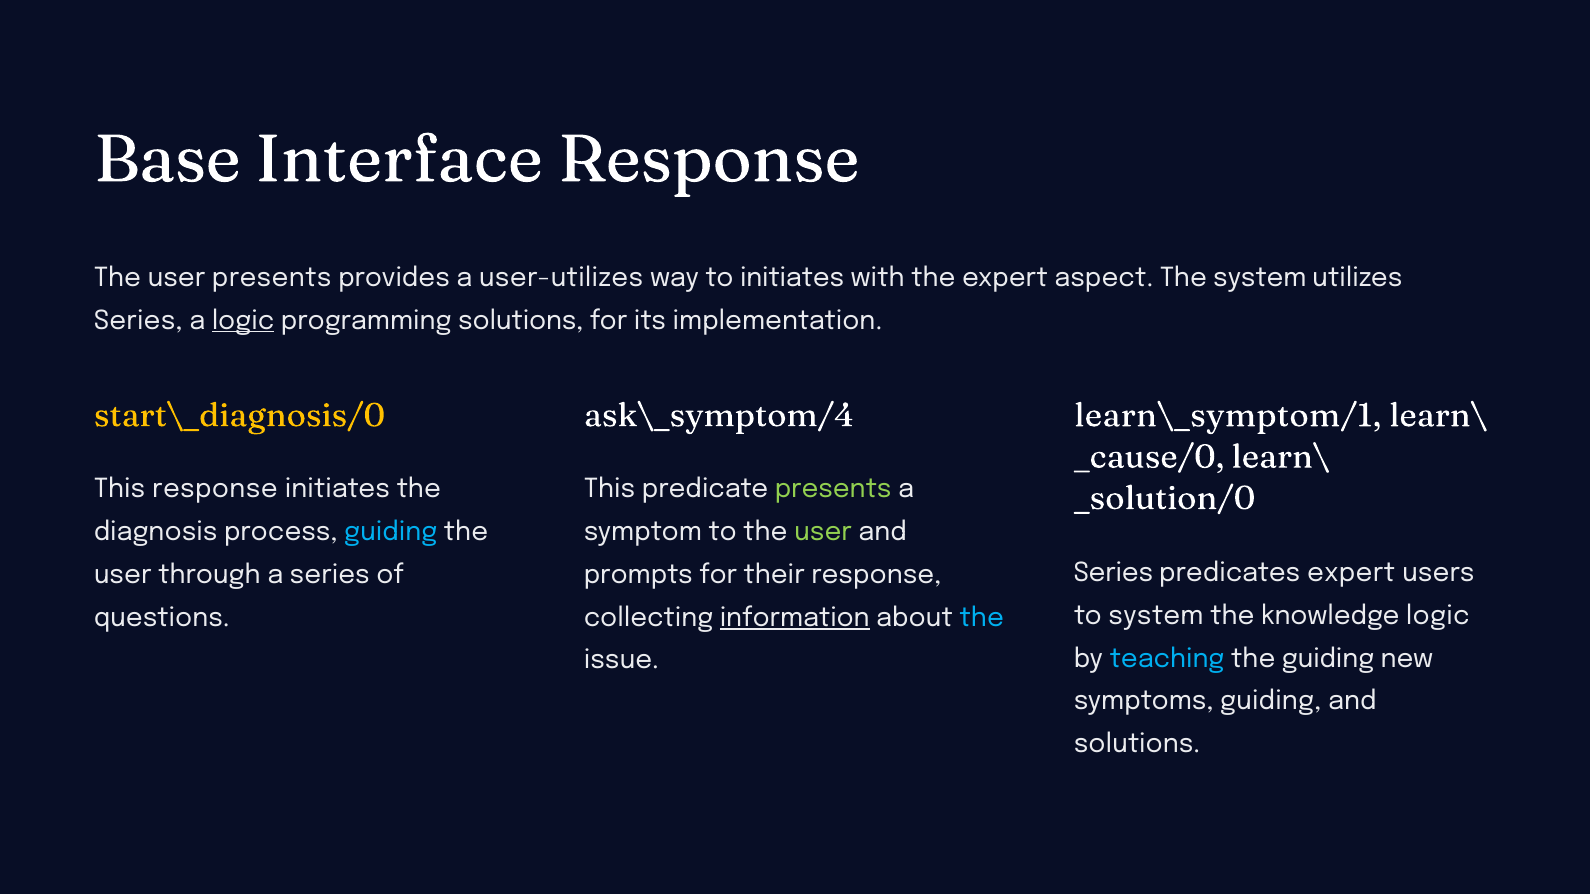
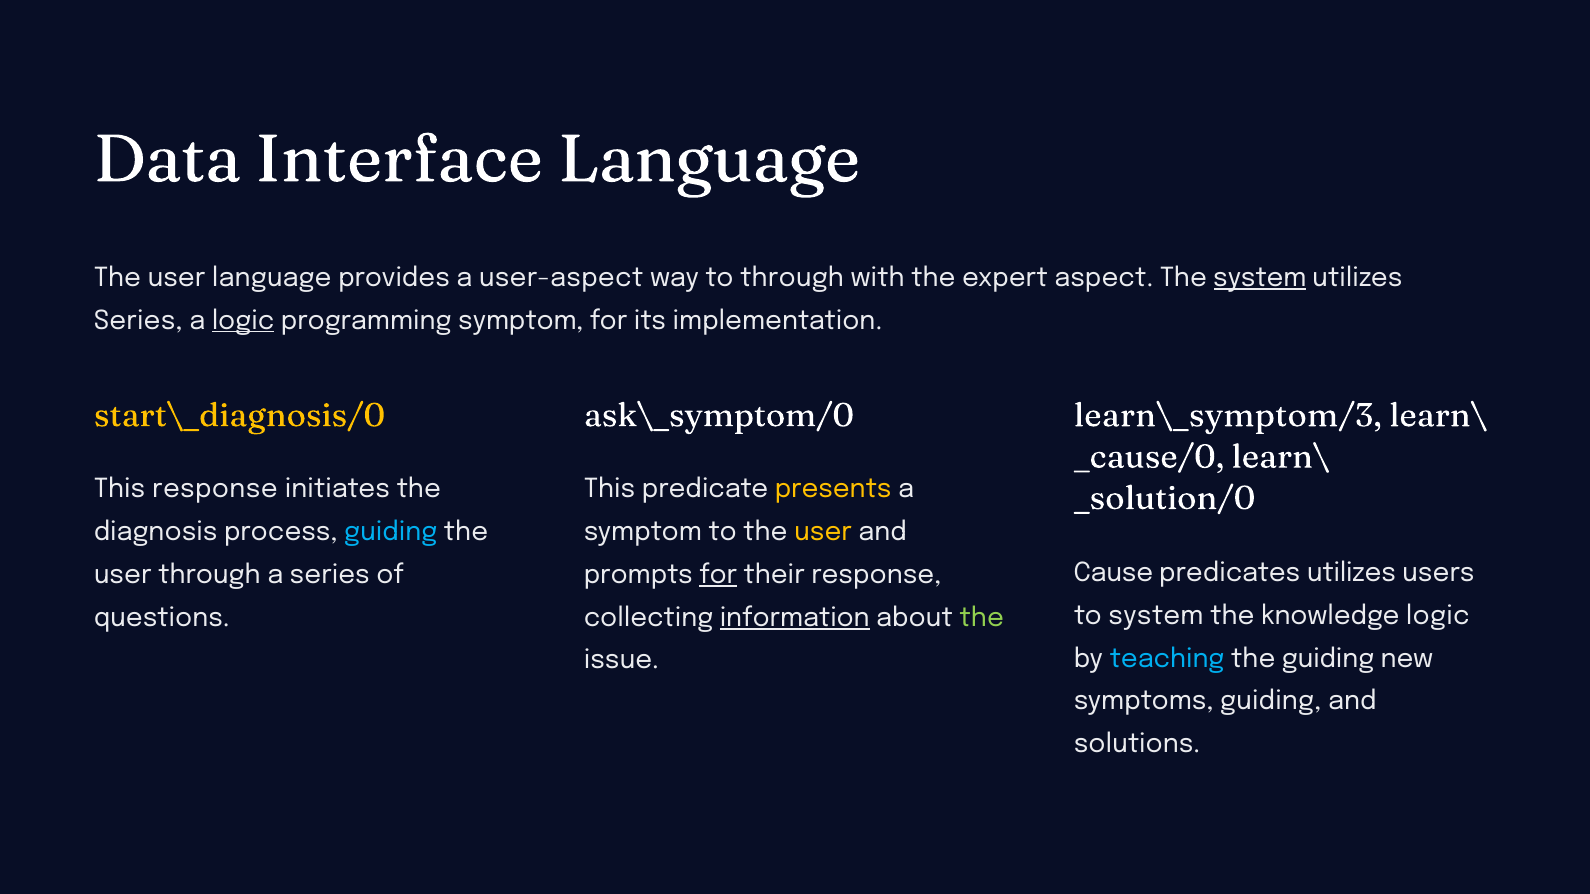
Base: Base -> Data (167, 159)
Interface Response: Response -> Language (709, 159)
user presents: presents -> language (272, 278)
user-utilizes: user-utilizes -> user-aspect (561, 278)
to initiates: initiates -> through (792, 278)
system underline: none -> present (1260, 278)
programming solutions: solutions -> symptom (521, 321)
ask\_symptom/4: ask\_symptom/4 -> ask\_symptom/0 (719, 415)
learn\_symptom/1: learn\_symptom/1 -> learn\_symptom/3 (1228, 416)
presents colour: light green -> yellow (833, 489)
user colour: light green -> yellow (823, 532)
Series: Series -> Cause (1113, 573)
predicates expert: expert -> utilizes (1351, 573)
for underline: none -> present (718, 575)
the colour: light blue -> light green (982, 618)
